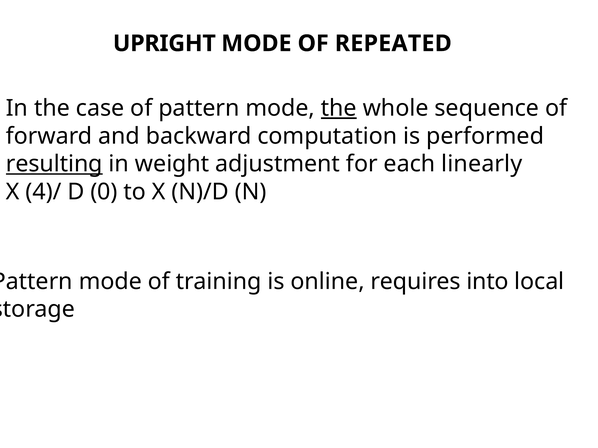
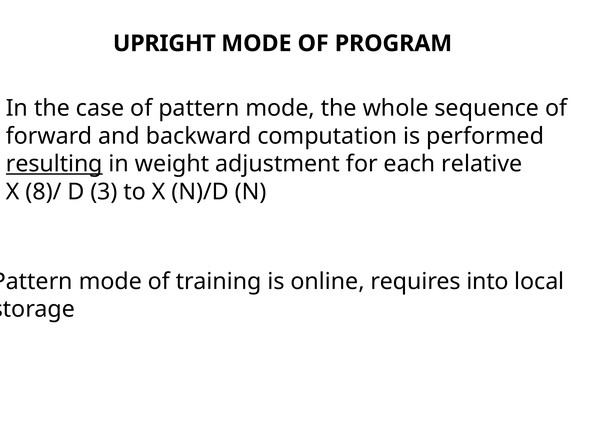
REPEATED: REPEATED -> PROGRAM (393, 43)
the underline: present -> none (339, 108)
linearly: linearly -> relative (482, 164)
4)/: 4)/ -> 8)/ (43, 192)
0: 0 -> 3 (104, 192)
